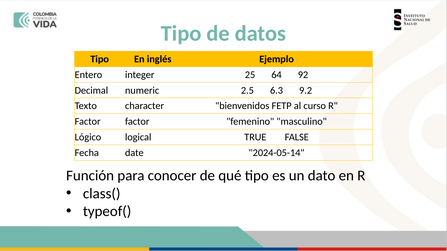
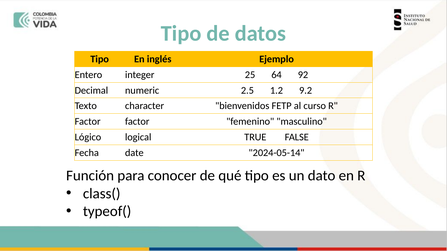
6.3: 6.3 -> 1.2 (277, 90)
